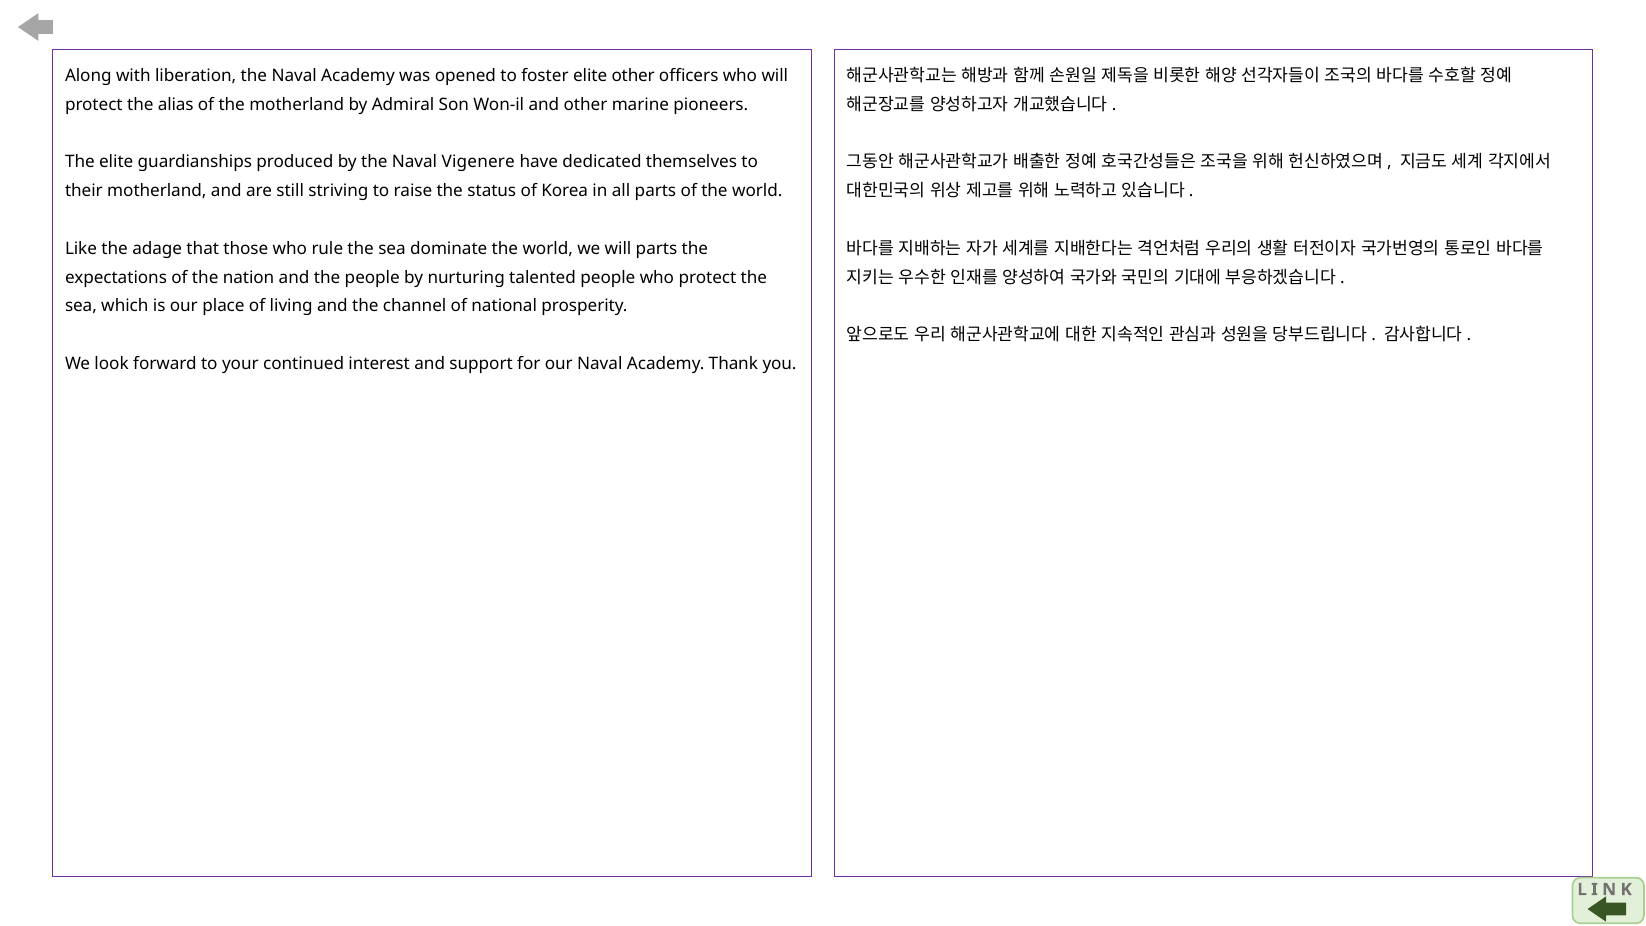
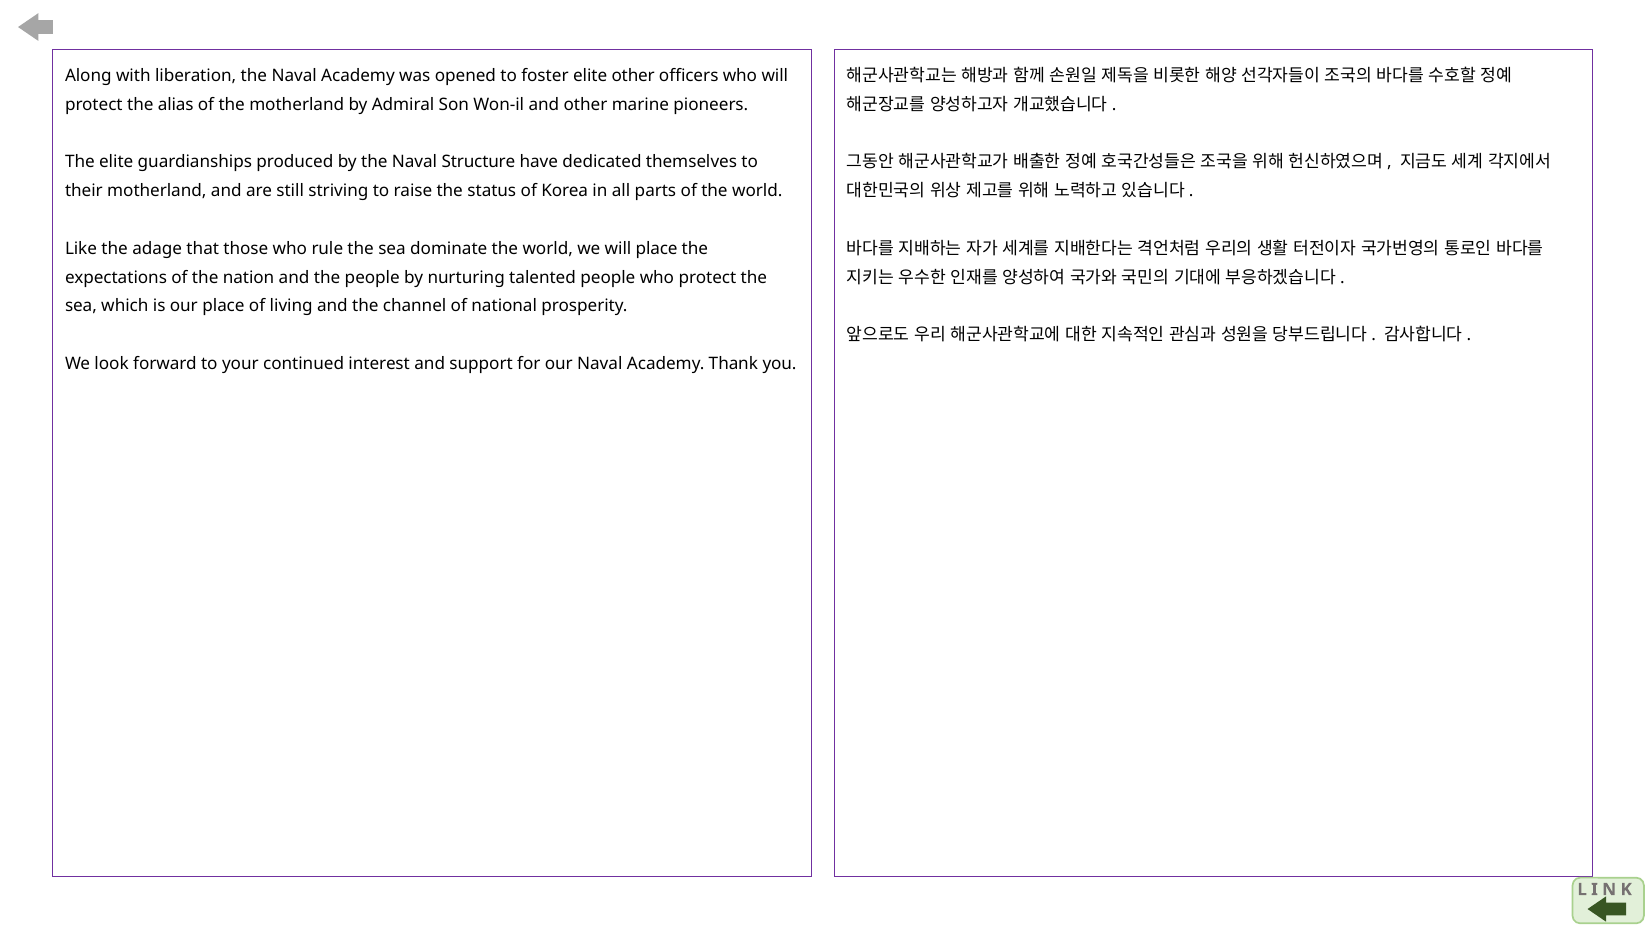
Vigenere: Vigenere -> Structure (478, 162)
will parts: parts -> place (657, 248)
